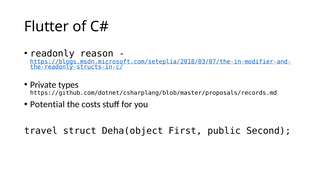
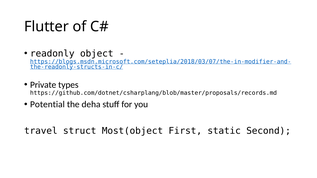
reason: reason -> object (97, 54)
costs: costs -> deha (91, 105)
Deha(object: Deha(object -> Most(object (132, 131)
public: public -> static (224, 131)
